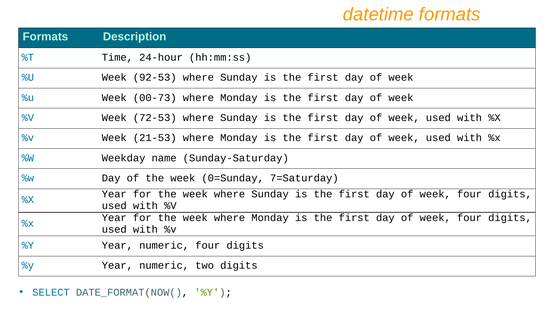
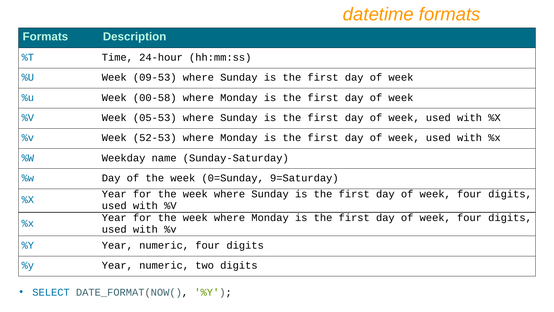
92-53: 92-53 -> 09-53 (155, 77)
00-73: 00-73 -> 00-58 (155, 97)
72-53: 72-53 -> 05-53 (155, 118)
21-53: 21-53 -> 52-53 (155, 138)
7=Saturday: 7=Saturday -> 9=Saturday (304, 178)
